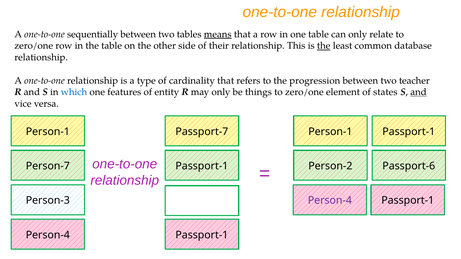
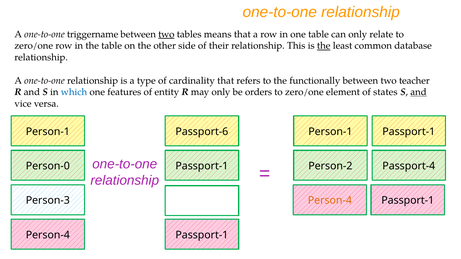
sequentially: sequentially -> triggername (93, 34)
two underline: none -> present (166, 34)
means underline: present -> none (218, 34)
progression: progression -> functionally (315, 81)
things: things -> orders (259, 92)
Passport-7: Passport-7 -> Passport-6 (202, 132)
Person-7: Person-7 -> Person-0 (48, 166)
Passport-6: Passport-6 -> Passport-4 (409, 166)
Person-4 colour: purple -> orange (330, 201)
